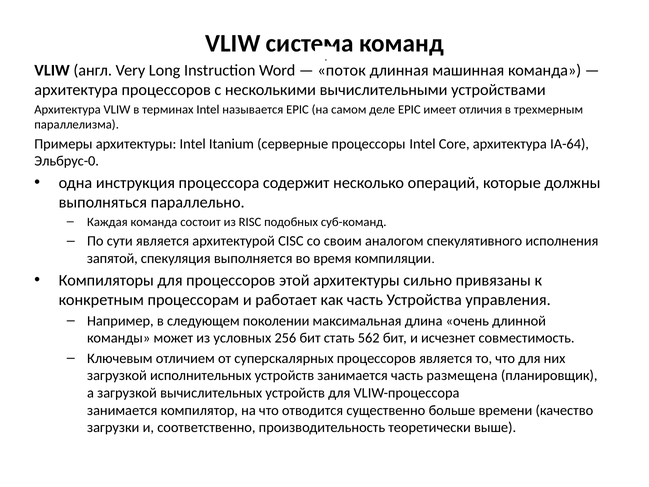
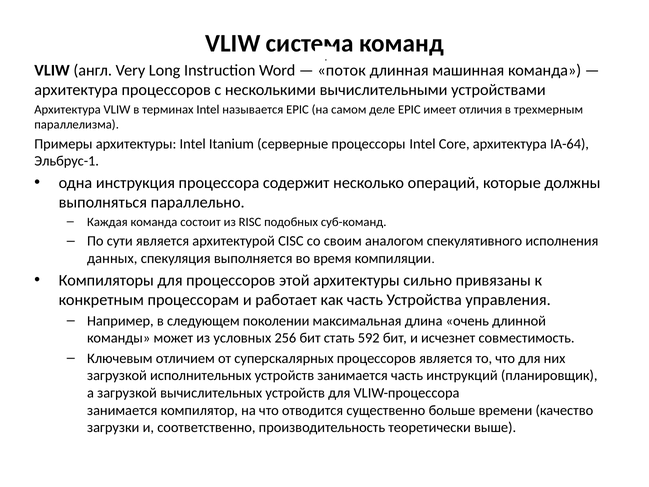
Эльбрус-0: Эльбрус-0 -> Эльбрус-1 (67, 161)
запятой: запятой -> данных (112, 258)
562: 562 -> 592 (369, 338)
размещена: размещена -> инструкций (462, 375)
